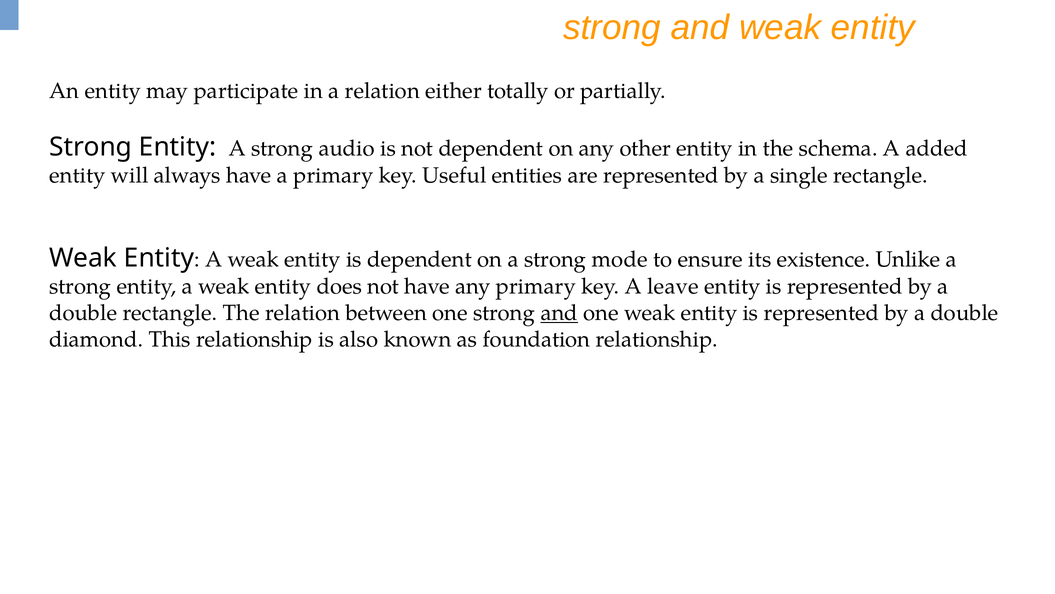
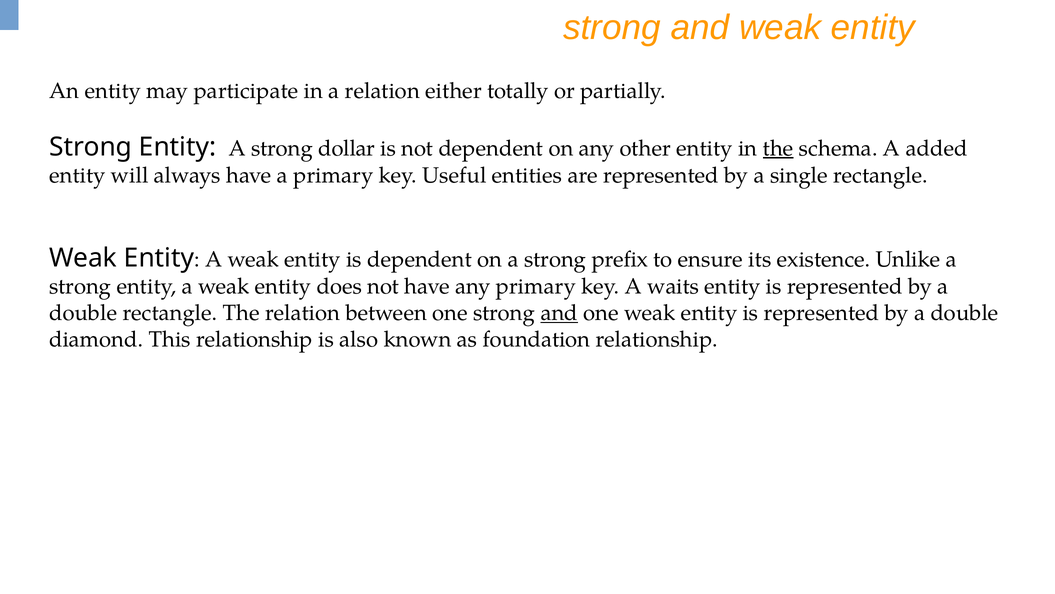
audio: audio -> dollar (347, 148)
the underline: none -> present (778, 148)
mode: mode -> prefix (620, 259)
leave: leave -> waits (673, 286)
